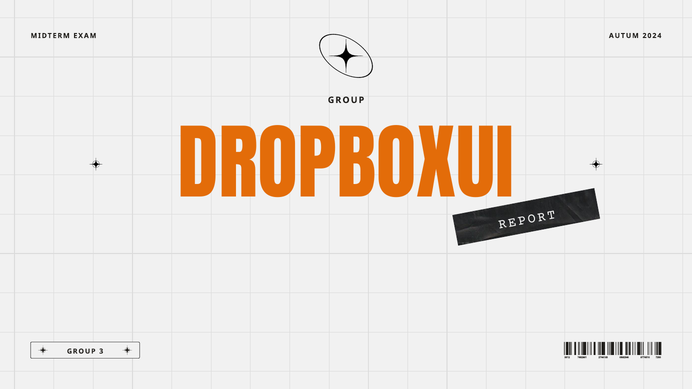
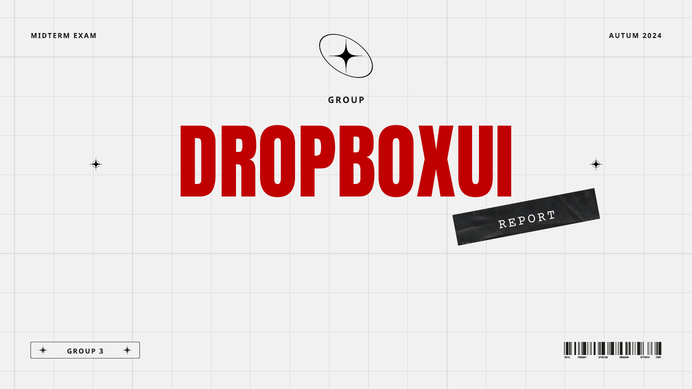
DROPBOXUI colour: orange -> red (346, 170)
